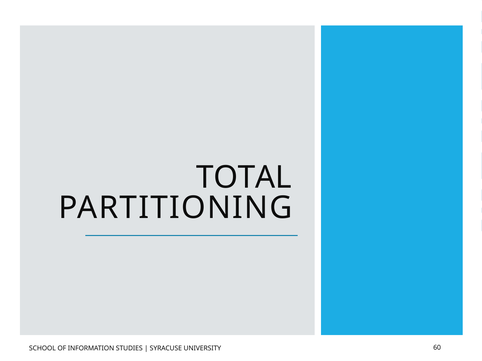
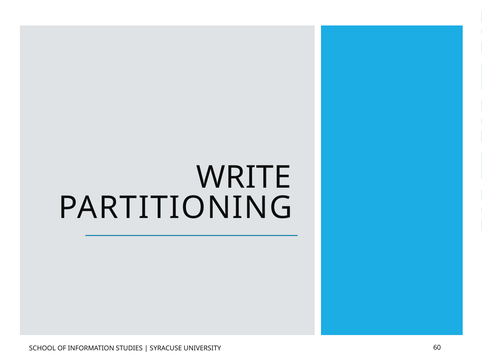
TOTAL: TOTAL -> WRITE (244, 178)
